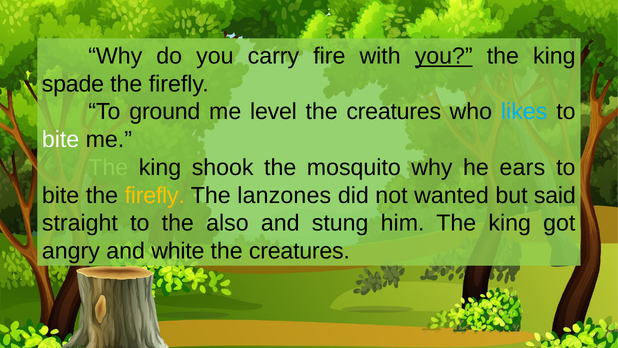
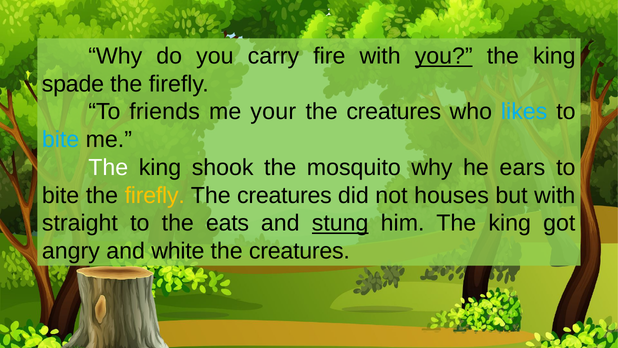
ground: ground -> friends (165, 112)
level: level -> your (273, 112)
bite colour: white -> light blue (61, 140)
The colour: light green -> white (108, 167)
lanzones: lanzones -> creatures (284, 195)
wanted: wanted -> houses (452, 195)
but said: said -> with (555, 195)
also: also -> eats (228, 223)
stung underline: none -> present (340, 223)
